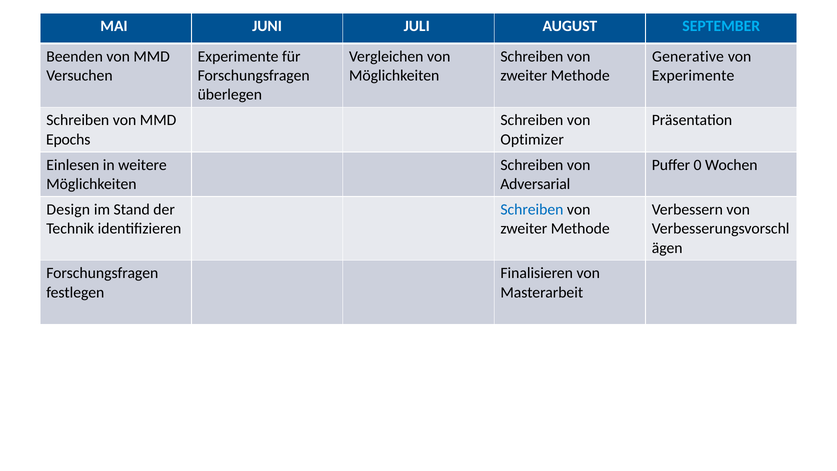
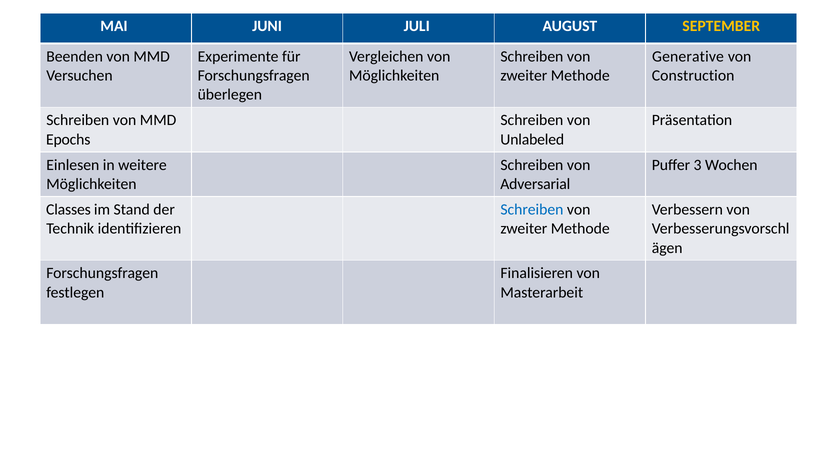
SEPTEMBER colour: light blue -> yellow (721, 26)
Experimente: Experimente -> Construction (693, 76)
Optimizer: Optimizer -> Unlabeled (532, 139)
0: 0 -> 3 (698, 165)
Design: Design -> Classes (68, 209)
